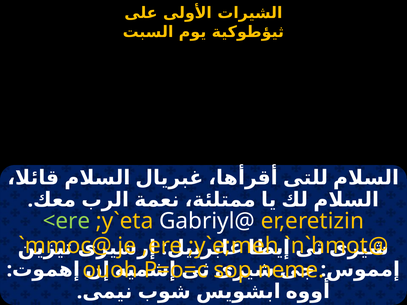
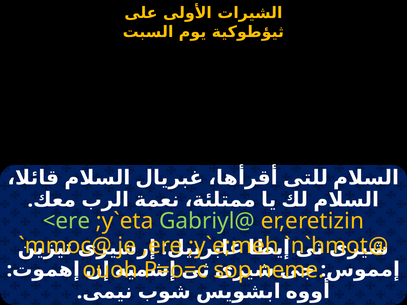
Gabriyl@ colour: white -> light green (207, 221)
